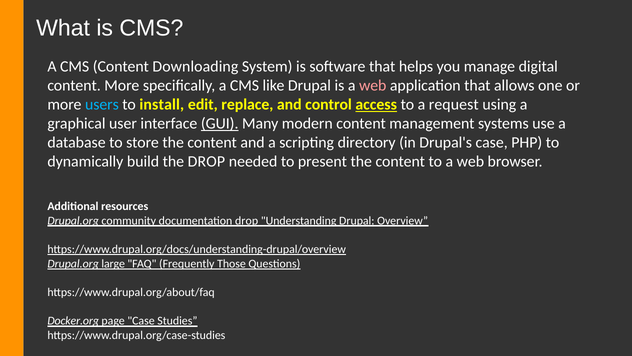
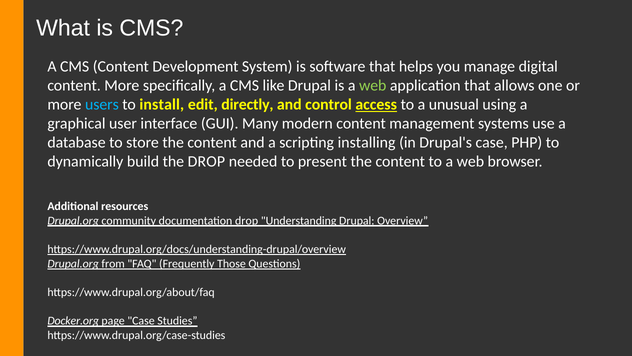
Downloading: Downloading -> Development (195, 67)
web colour: pink -> light green (373, 85)
replace: replace -> directly (247, 104)
request: request -> unusual (454, 104)
GUI underline: present -> none (220, 123)
directory: directory -> installing (367, 142)
large: large -> from (113, 263)
